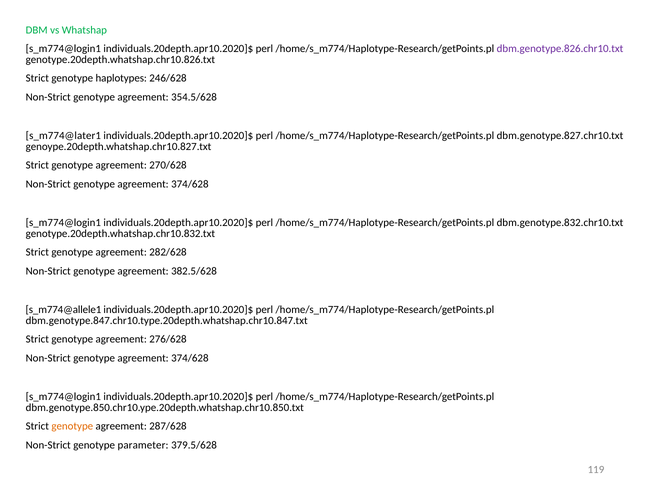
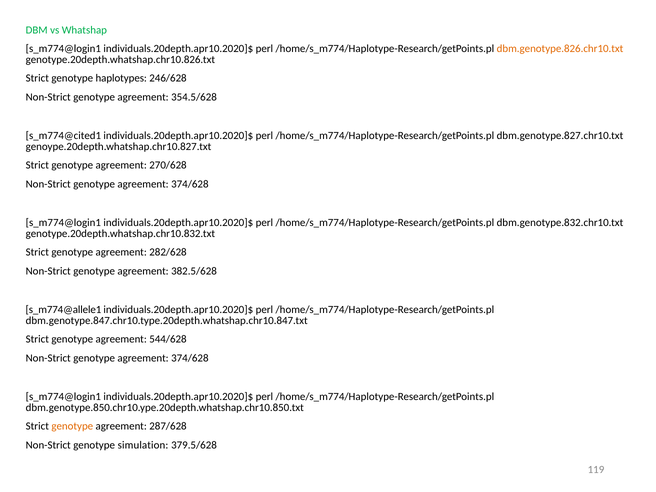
dbm.genotype.826.chr10.txt colour: purple -> orange (560, 49)
s_m774@later1: s_m774@later1 -> s_m774@cited1 (63, 136)
276/628: 276/628 -> 544/628 (168, 339)
parameter: parameter -> simulation (143, 445)
